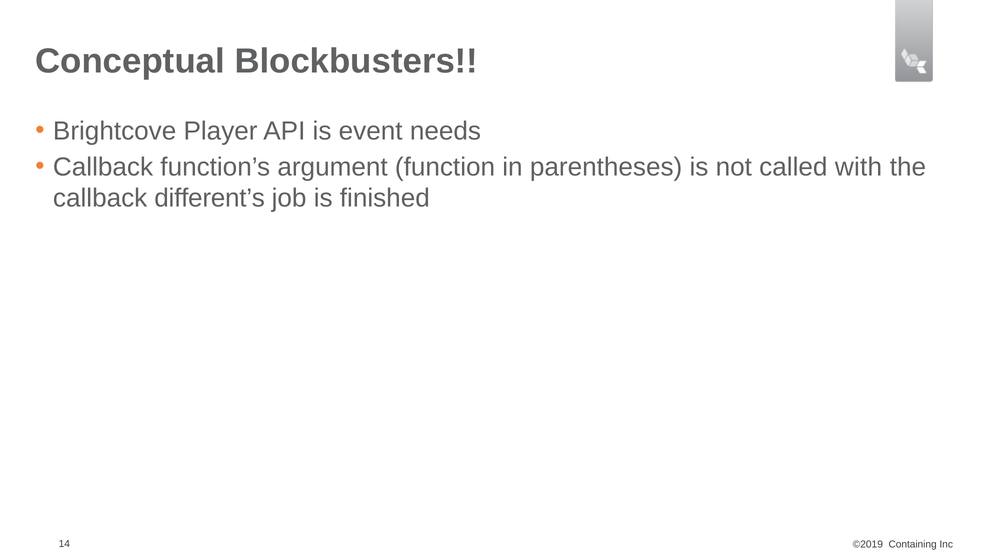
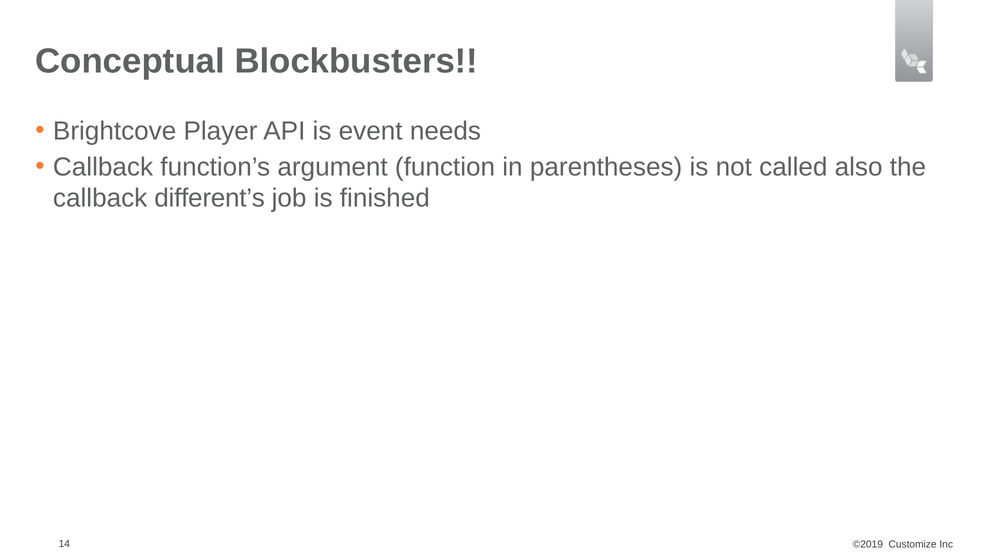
with: with -> also (859, 167)
Containing: Containing -> Customize (913, 544)
